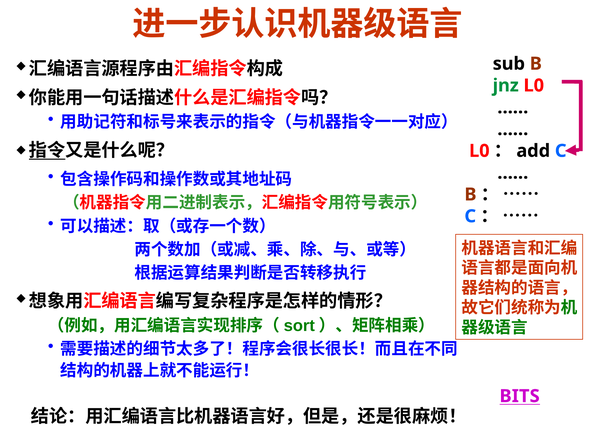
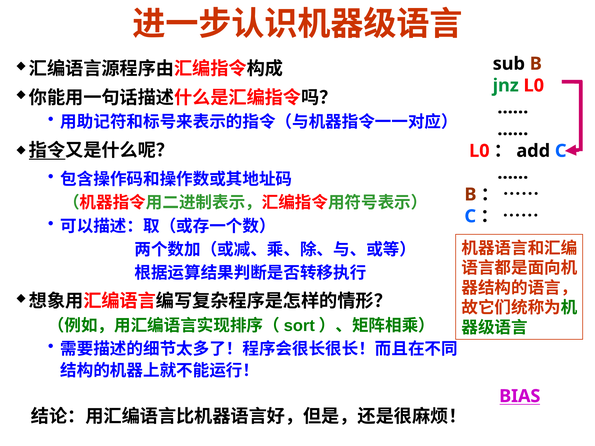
BITS: BITS -> BIAS (520, 396)
